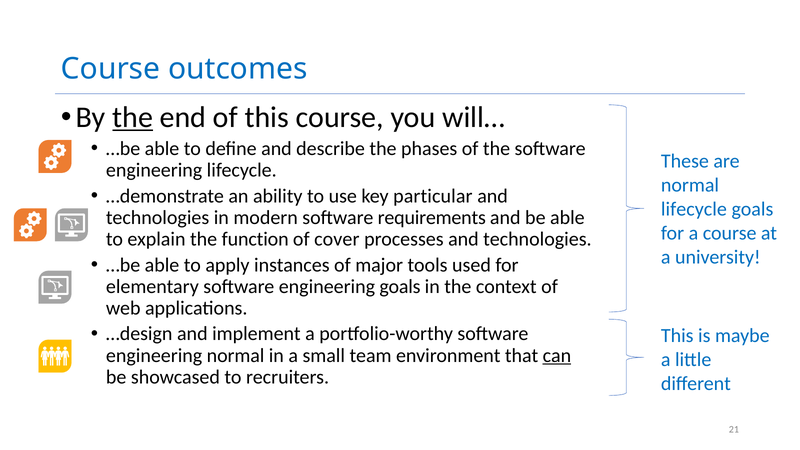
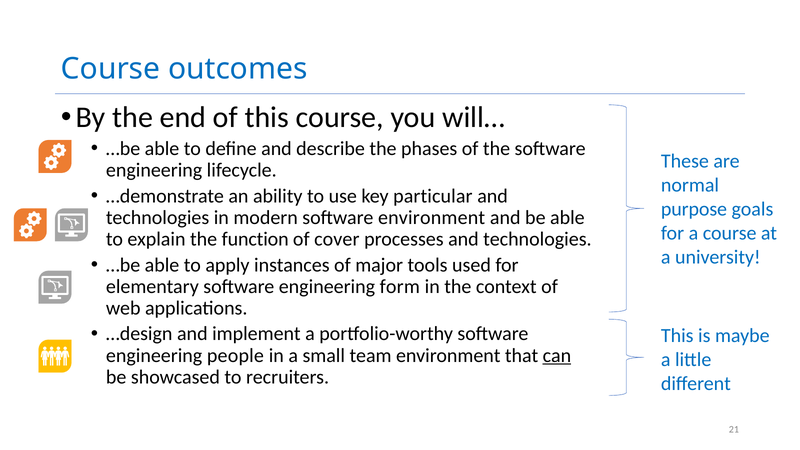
the underline: present -> none (133, 117)
lifecycle: lifecycle -> purpose (694, 209)
software requirements: requirements -> environment (432, 218)
engineering goals: goals -> form (400, 287)
engineering normal: normal -> people (235, 355)
